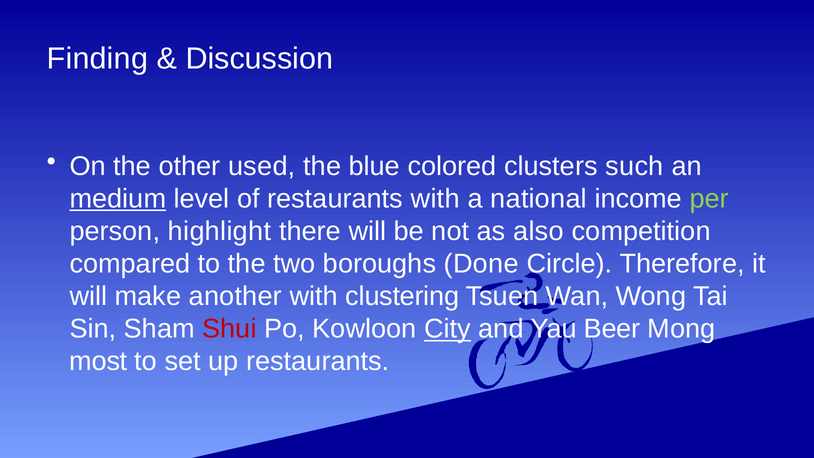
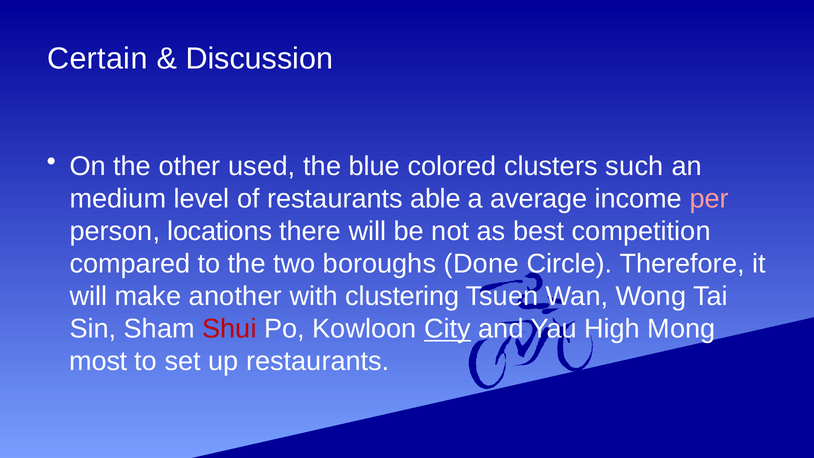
Finding: Finding -> Certain (97, 59)
medium underline: present -> none (118, 199)
restaurants with: with -> able (436, 199)
national: national -> average (539, 199)
per colour: light green -> pink (709, 199)
highlight: highlight -> locations (220, 231)
also: also -> best (539, 231)
Beer: Beer -> High (612, 329)
